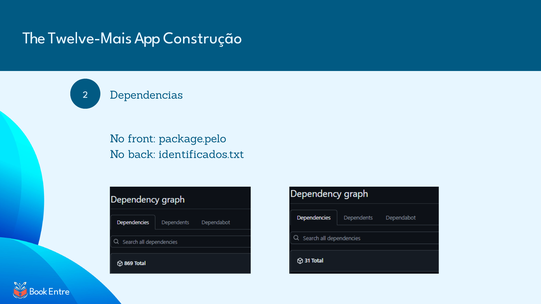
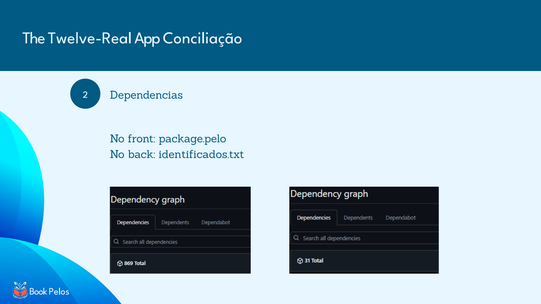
Twelve-Mais: Twelve-Mais -> Twelve-Real (90, 38)
Construção: Construção -> Conciliação (203, 38)
Entre: Entre -> Pelos (59, 292)
